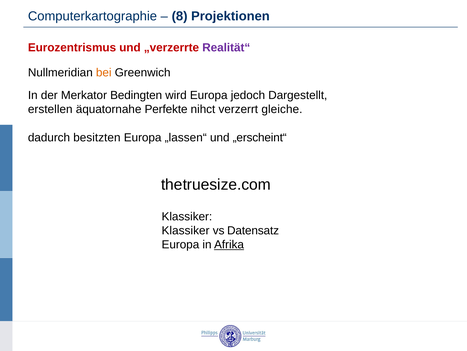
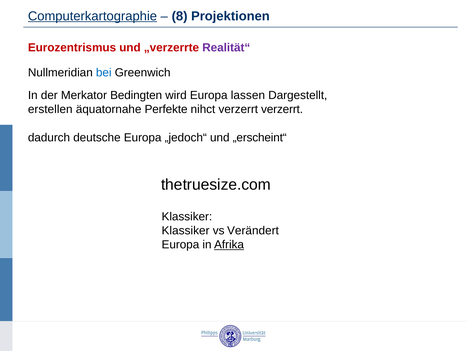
Computerkartographie underline: none -> present (92, 16)
bei colour: orange -> blue (104, 72)
jedoch: jedoch -> lassen (248, 95)
verzerrt gleiche: gleiche -> verzerrt (282, 109)
besitzten: besitzten -> deutsche (97, 137)
„lassen“: „lassen“ -> „jedoch“ (186, 137)
Datensatz: Datensatz -> Verändert (253, 230)
